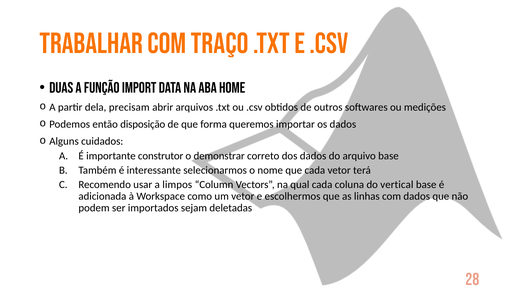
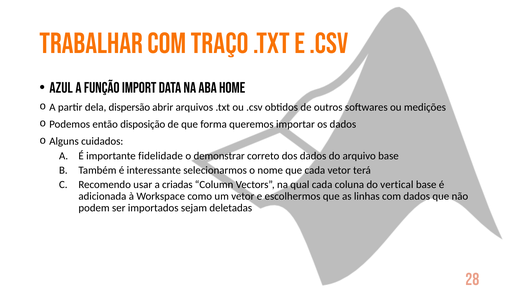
Duas: Duas -> Azul (61, 88)
precisam: precisam -> dispersão (129, 107)
construtor: construtor -> fidelidade (161, 156)
limpos: limpos -> criadas (177, 184)
